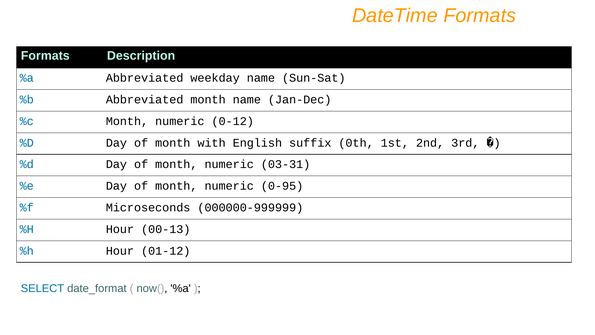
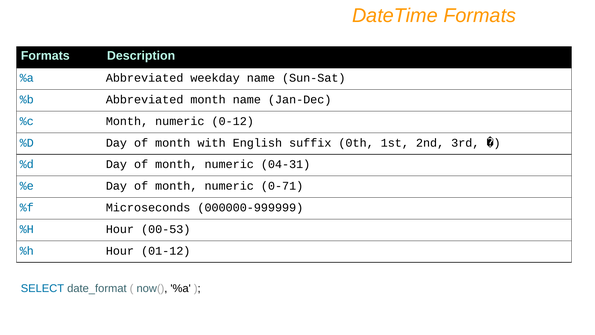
03-31: 03-31 -> 04-31 (286, 164)
0-95: 0-95 -> 0-71 (282, 186)
00-13: 00-13 -> 00-53 (166, 229)
